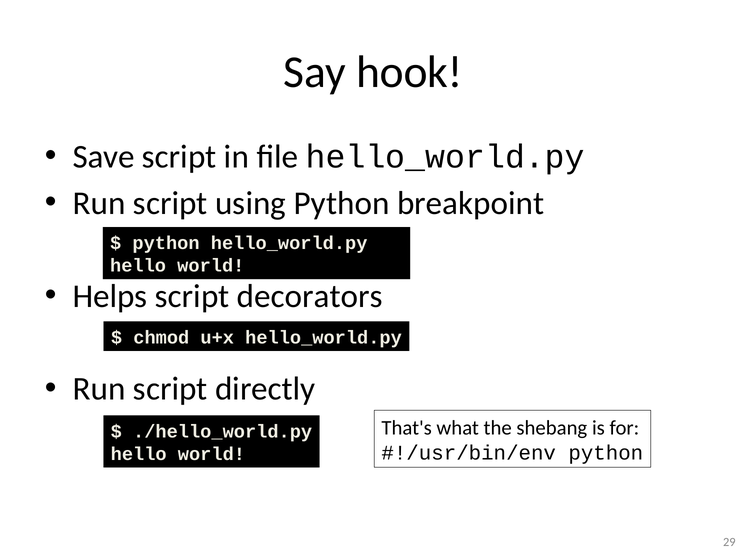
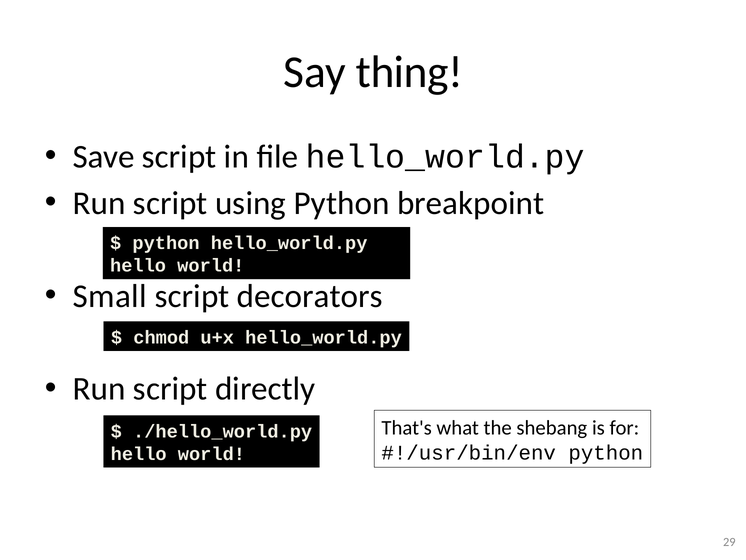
hook: hook -> thing (409, 72)
Helps: Helps -> Small (110, 296)
